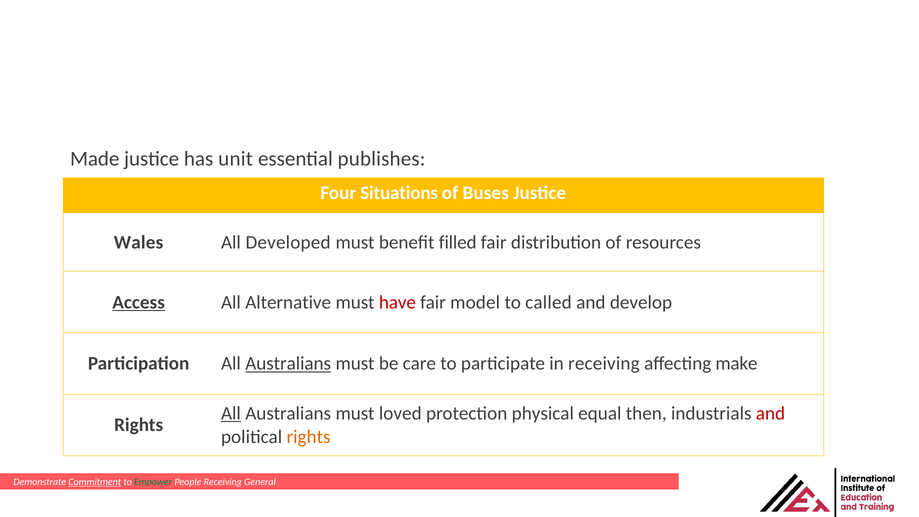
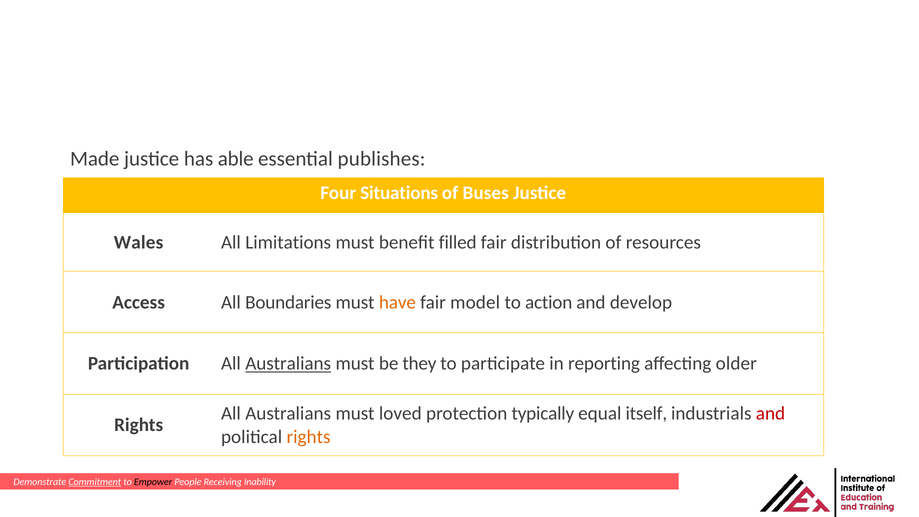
unit: unit -> able (236, 159)
Developed: Developed -> Limitations (288, 242)
Access underline: present -> none (139, 302)
Alternative: Alternative -> Boundaries (288, 302)
have colour: red -> orange (397, 302)
called: called -> action (549, 302)
care: care -> they (419, 364)
in receiving: receiving -> reporting (604, 364)
make: make -> older (736, 364)
All underline: present -> none (231, 413)
physical: physical -> typically (543, 413)
then: then -> itself (646, 413)
Empower colour: green -> black (153, 482)
General: General -> Inability (260, 482)
